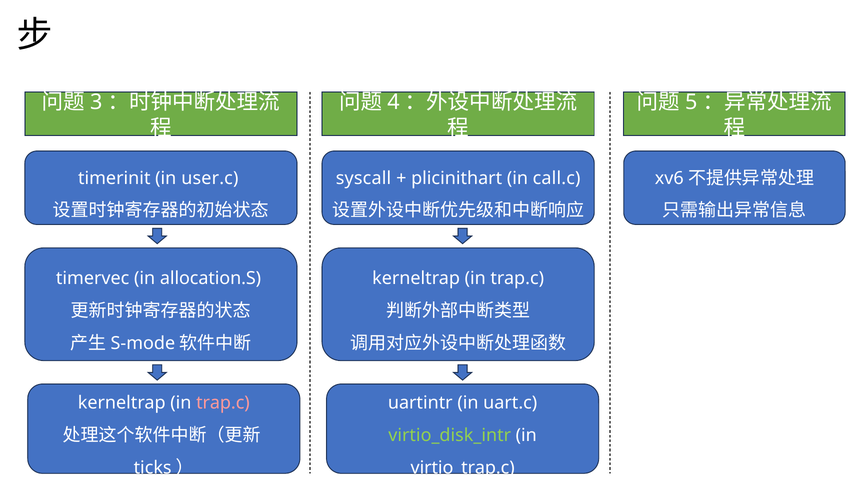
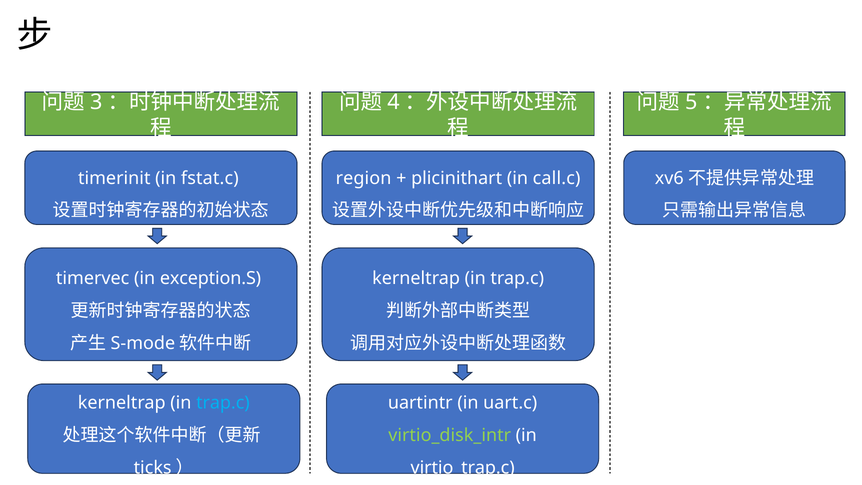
user.c: user.c -> fstat.c (210, 178)
syscall: syscall -> region (364, 178)
allocation.S: allocation.S -> exception.S (211, 278)
trap.c colour: pink -> light blue (223, 403)
